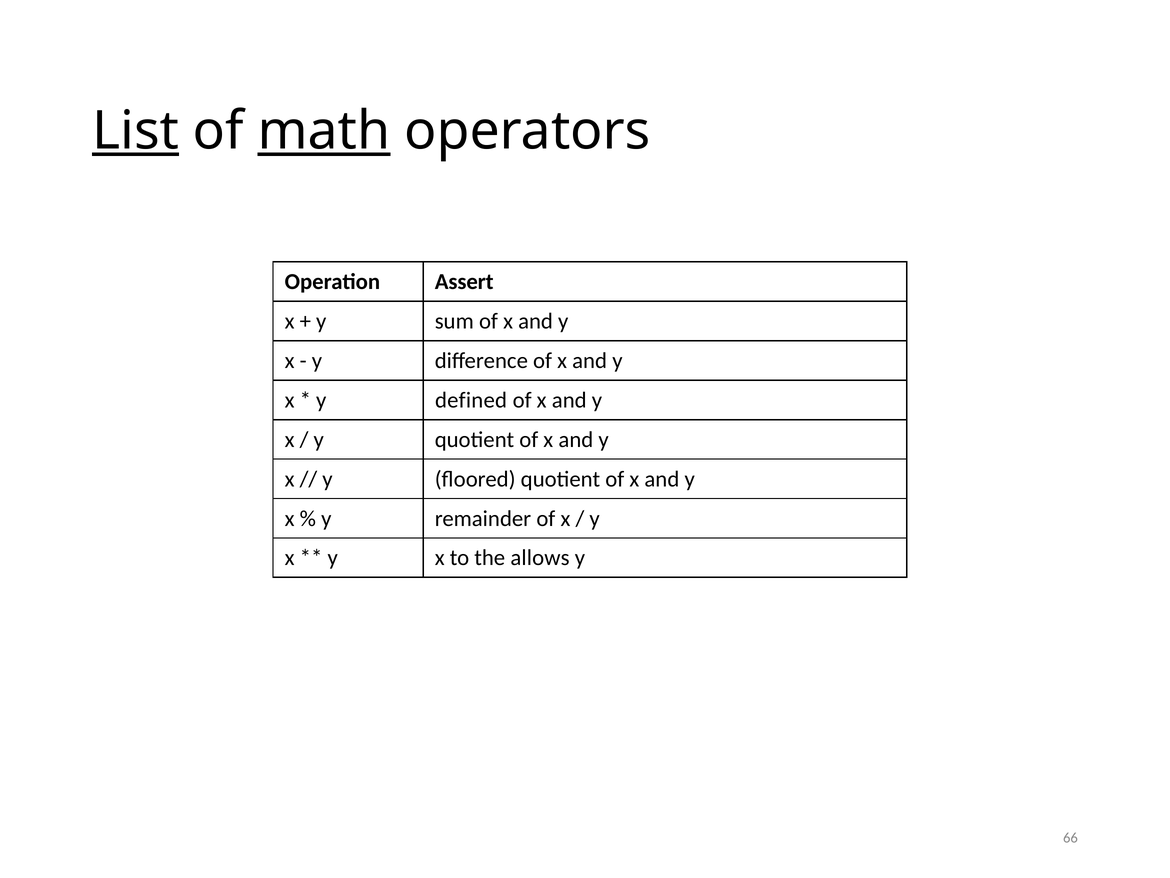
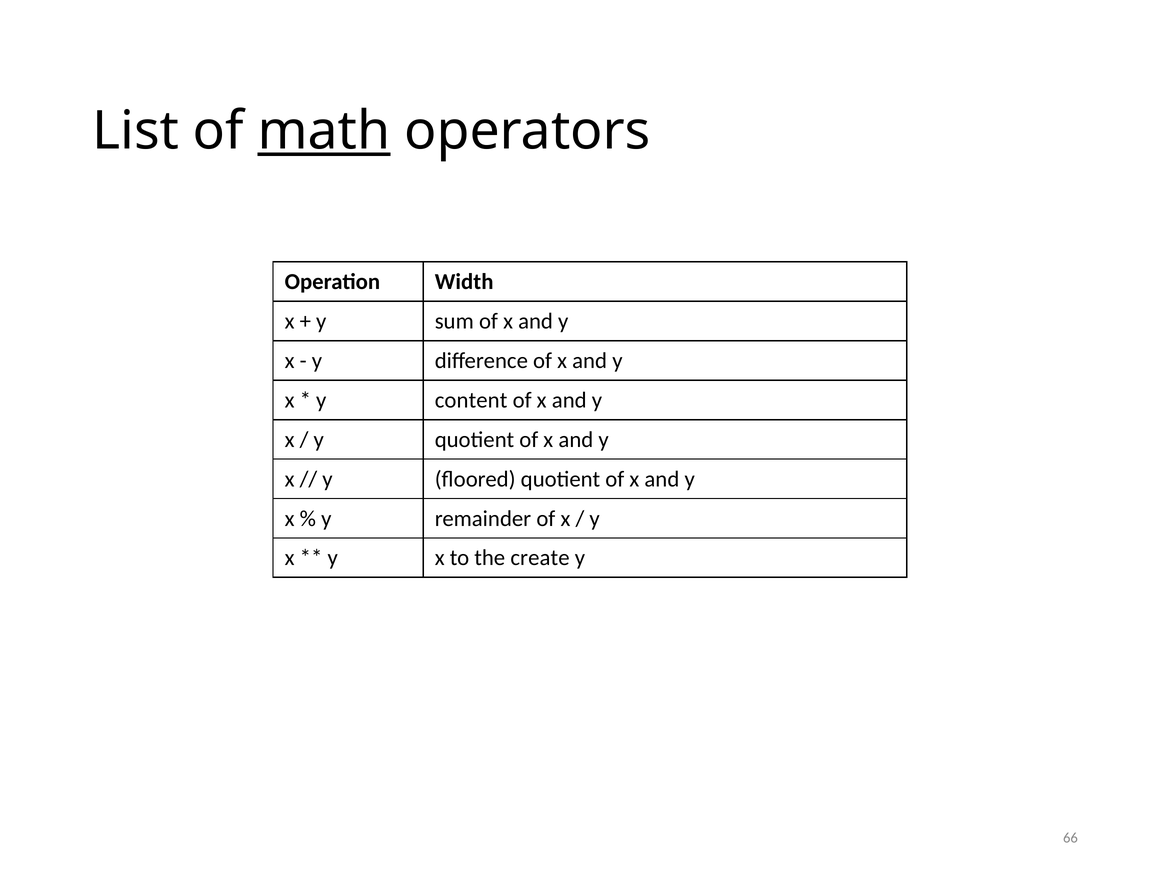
List underline: present -> none (136, 131)
Assert: Assert -> Width (464, 282)
defined: defined -> content (471, 400)
allows: allows -> create (540, 558)
